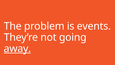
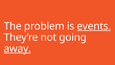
events underline: none -> present (94, 26)
